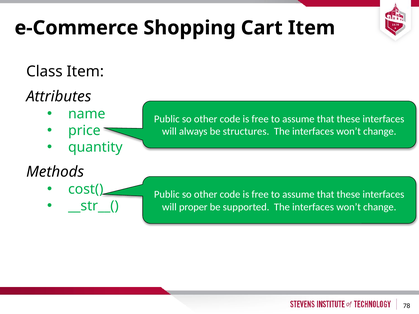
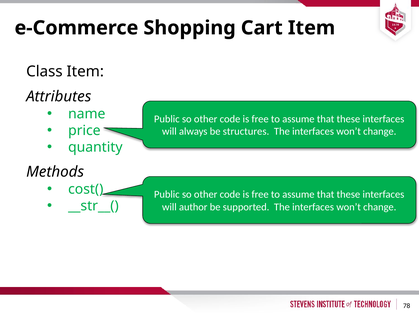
proper: proper -> author (193, 207)
